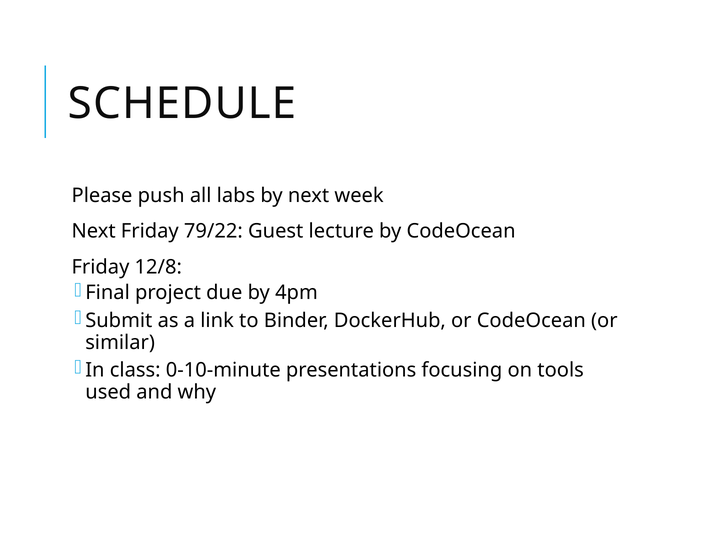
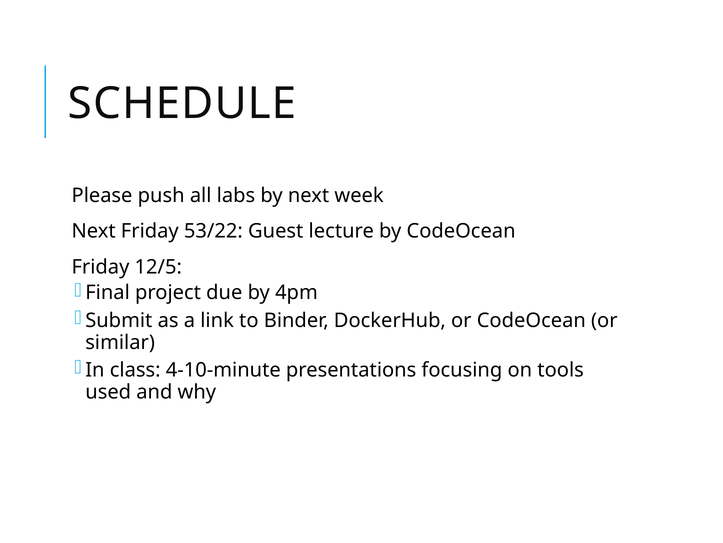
79/22: 79/22 -> 53/22 (213, 231)
12/8: 12/8 -> 12/5 (158, 267)
0-10-minute: 0-10-minute -> 4-10-minute (223, 370)
